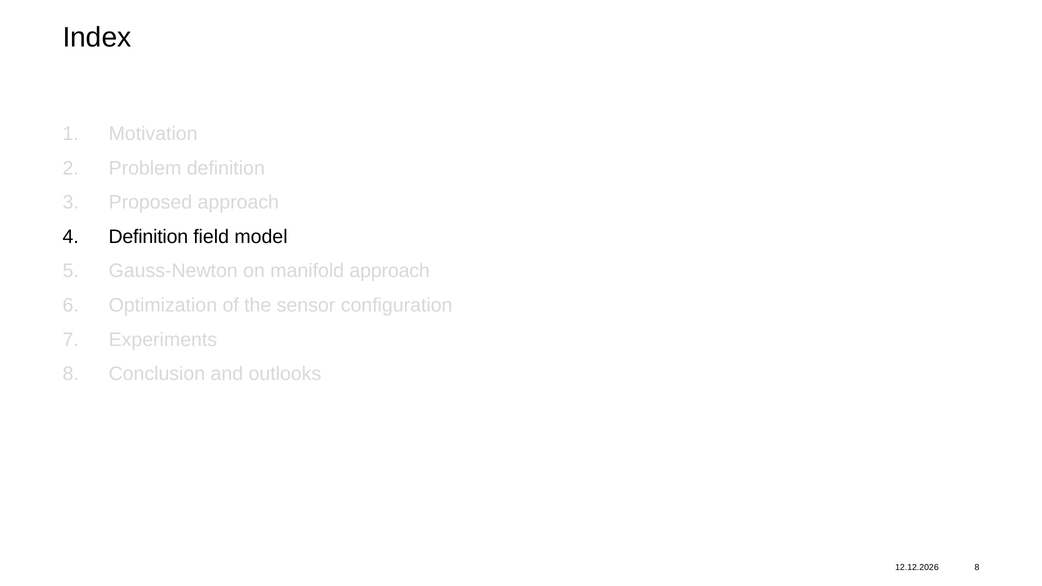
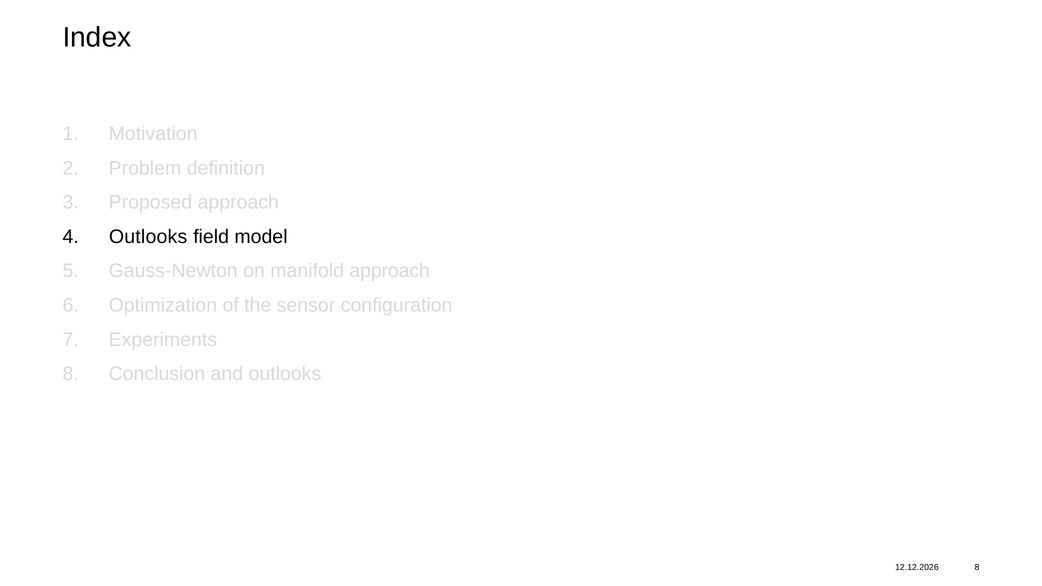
Definition: Definition -> Outlooks (148, 237)
